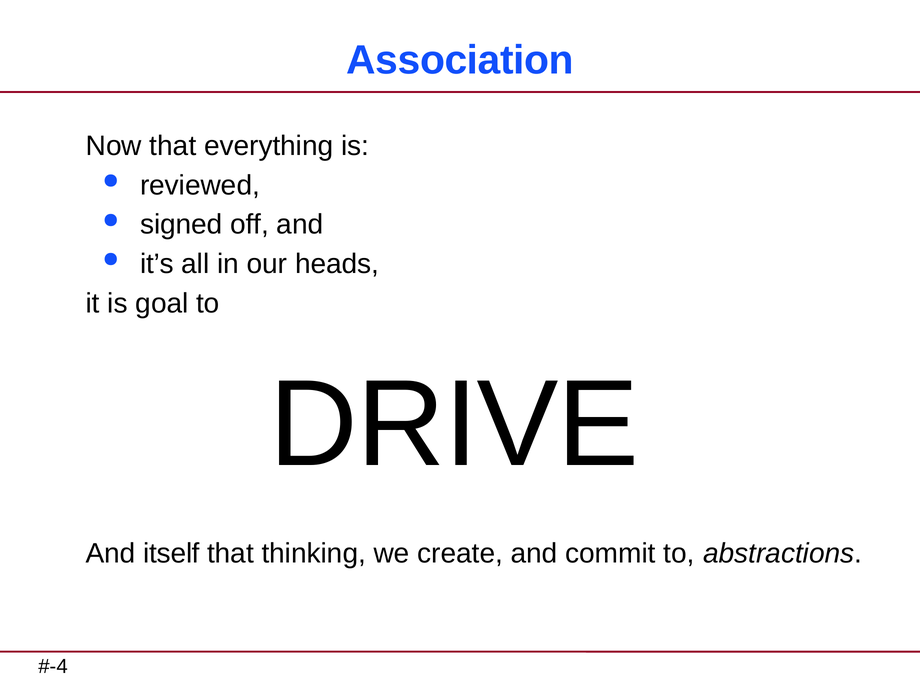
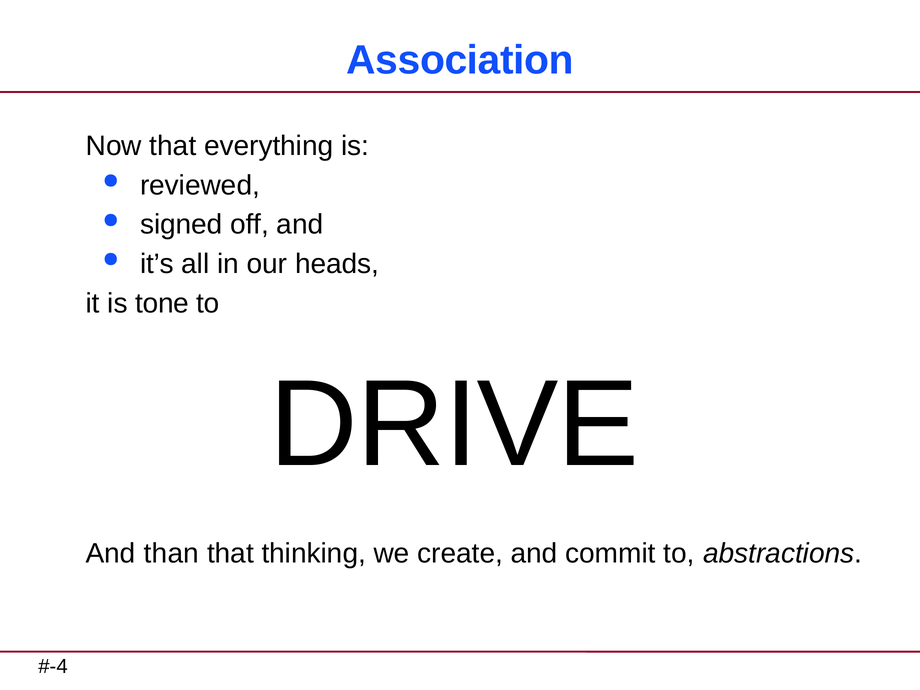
goal: goal -> tone (162, 303)
itself: itself -> than (171, 554)
